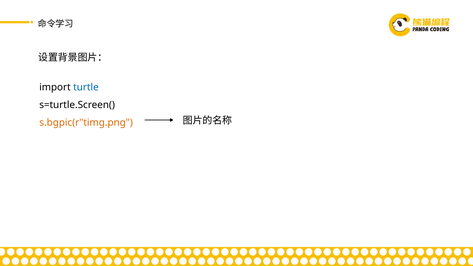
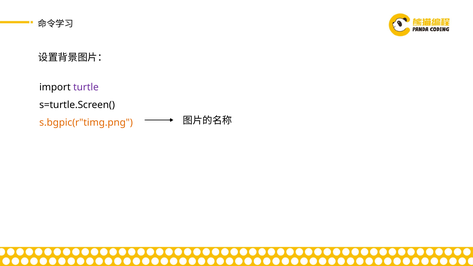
turtle colour: blue -> purple (86, 87)
